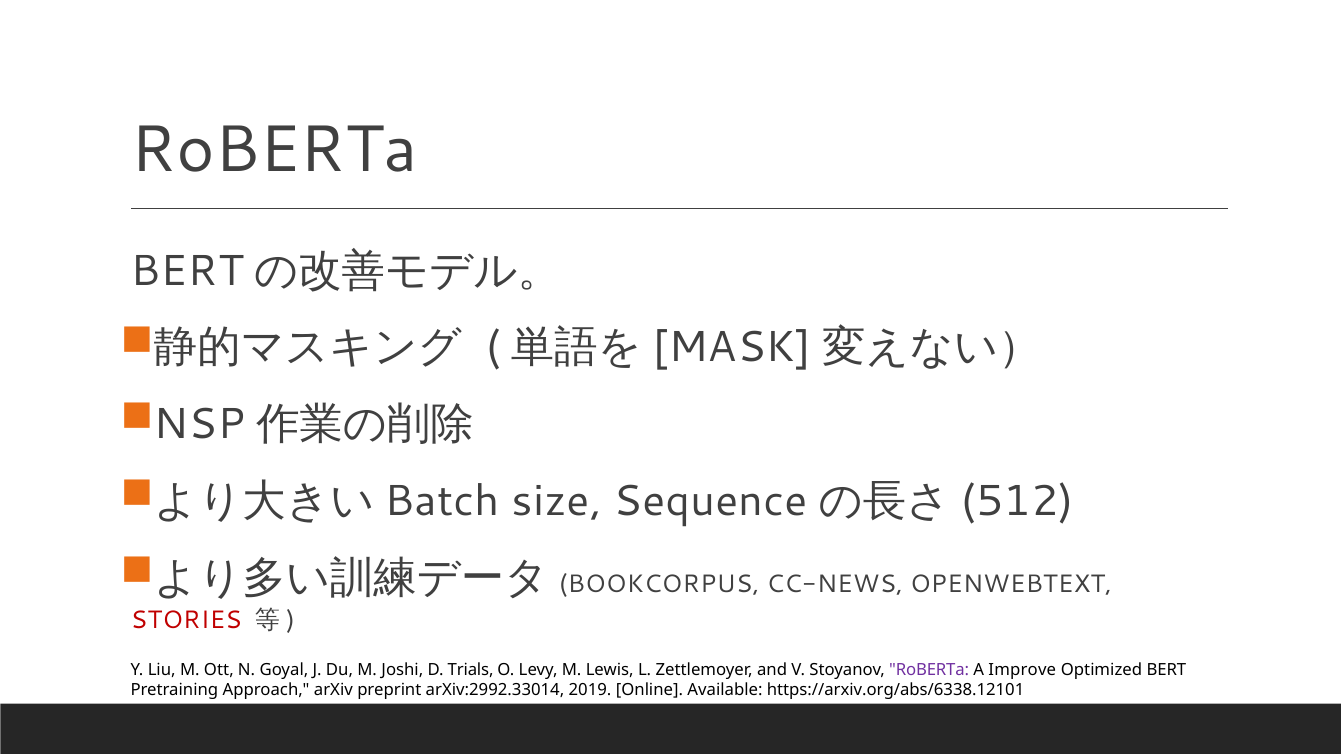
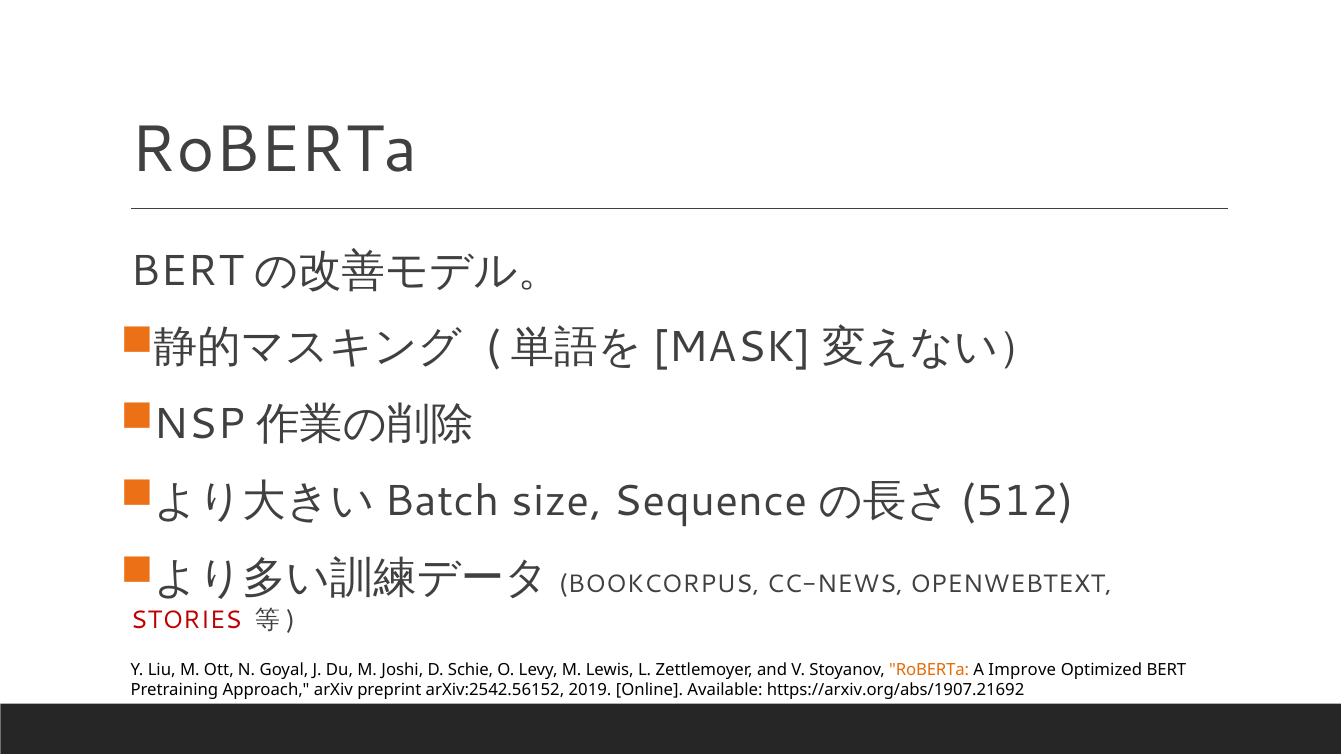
Trials: Trials -> Schie (471, 670)
RoBERTa colour: purple -> orange (929, 670)
arXiv:2992.33014: arXiv:2992.33014 -> arXiv:2542.56152 (495, 690)
https://arxiv.org/abs/6338.12101: https://arxiv.org/abs/6338.12101 -> https://arxiv.org/abs/1907.21692 (896, 690)
